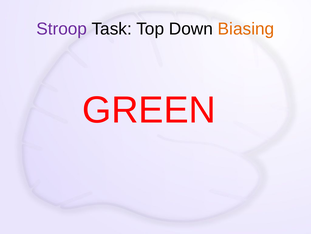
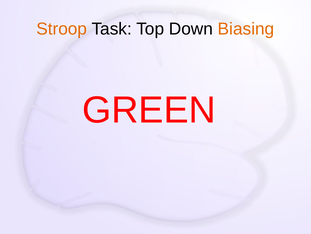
Stroop colour: purple -> orange (62, 29)
